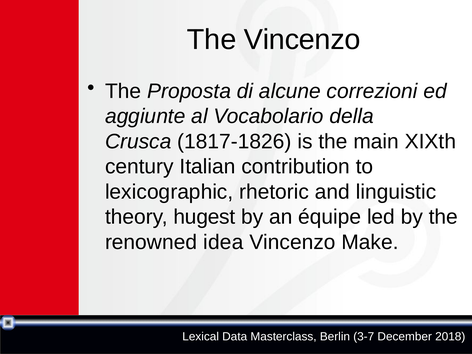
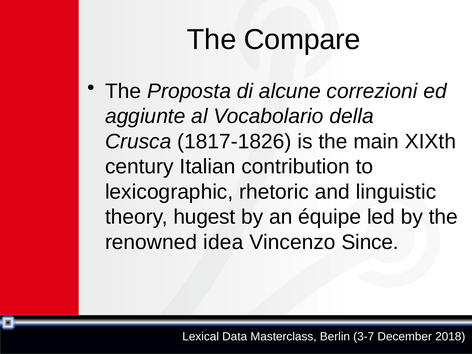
The Vincenzo: Vincenzo -> Compare (302, 40)
Make: Make -> Since (370, 242)
